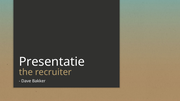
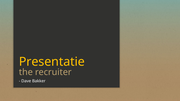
Presentatie colour: white -> yellow (52, 62)
